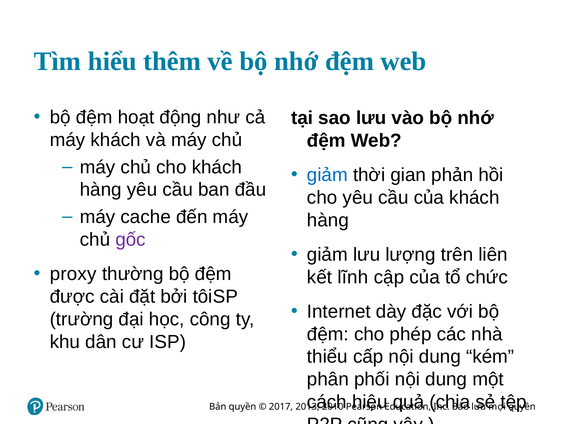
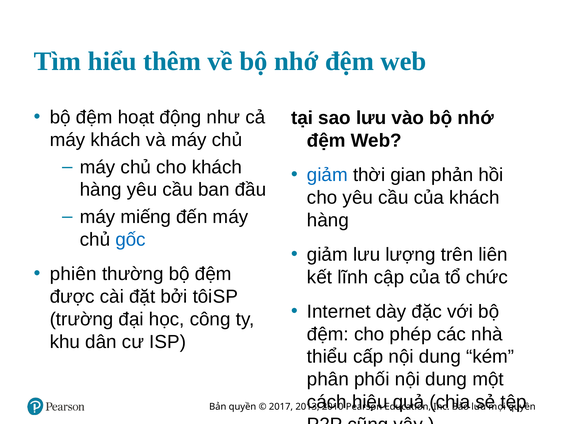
cache: cache -> miếng (146, 217)
gốc colour: purple -> blue (131, 240)
proxy: proxy -> phiên (73, 274)
